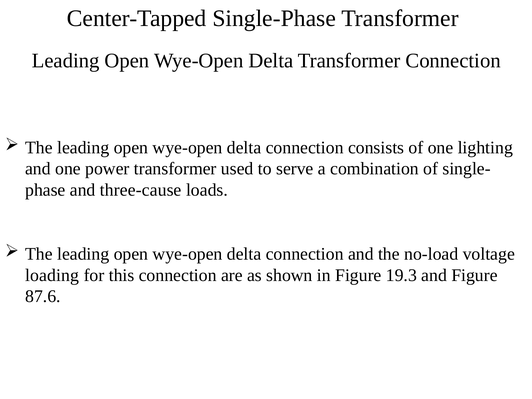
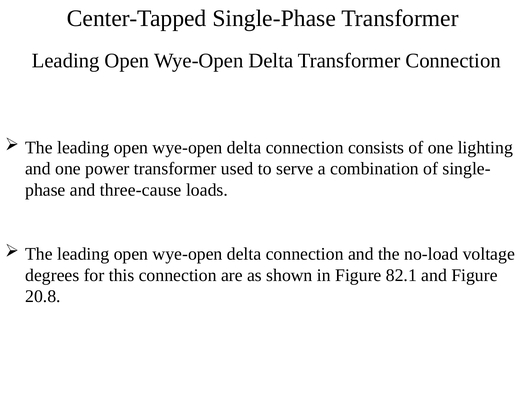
loading: loading -> degrees (52, 275)
19.3: 19.3 -> 82.1 (401, 275)
87.6: 87.6 -> 20.8 (43, 296)
